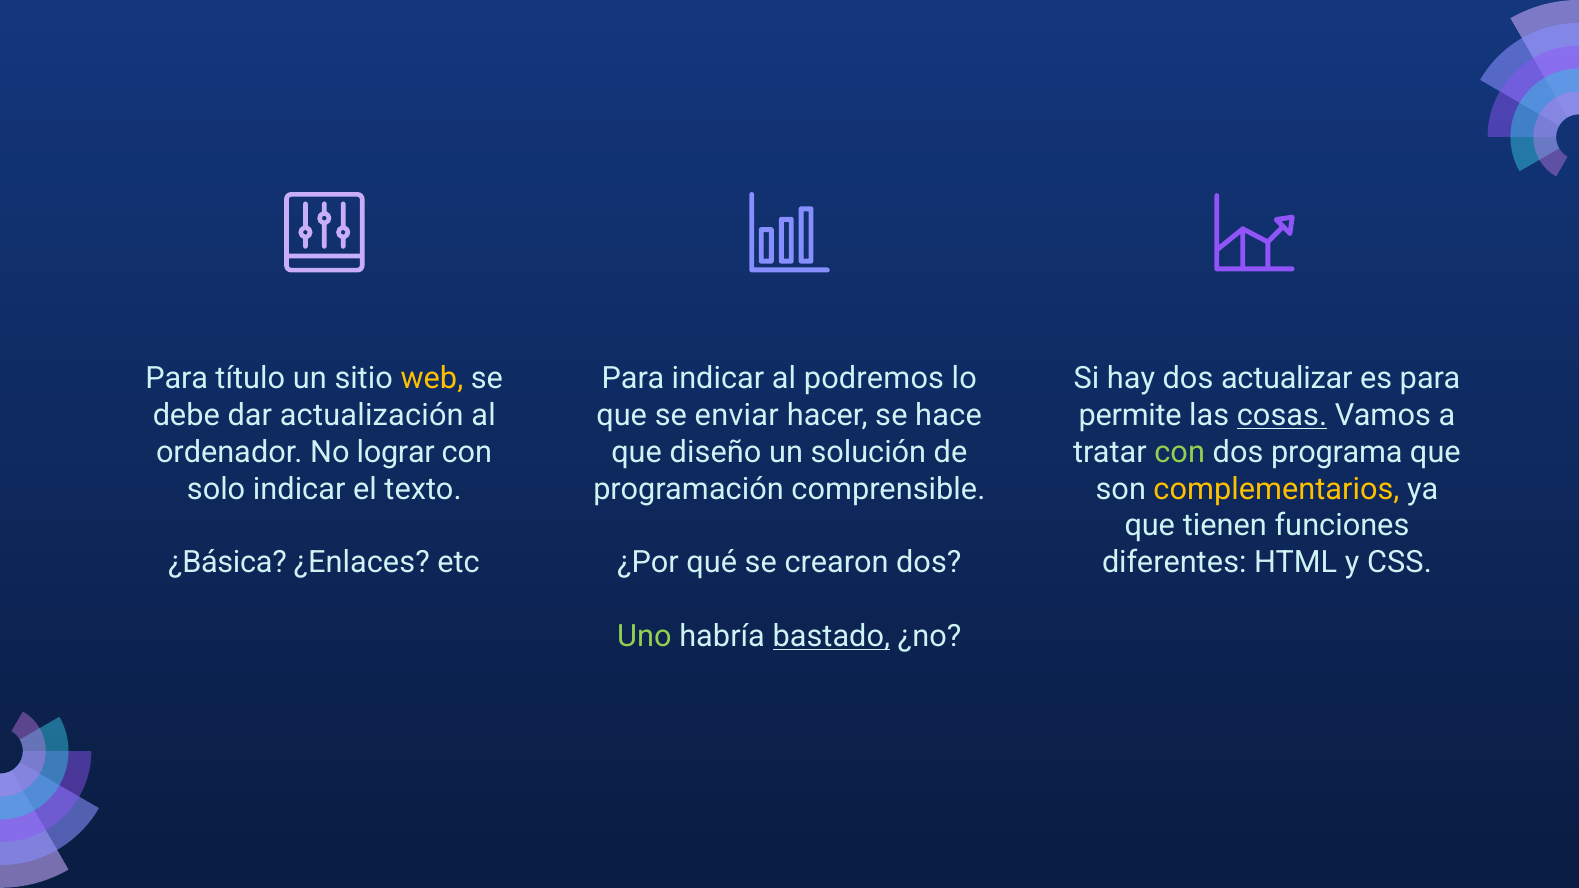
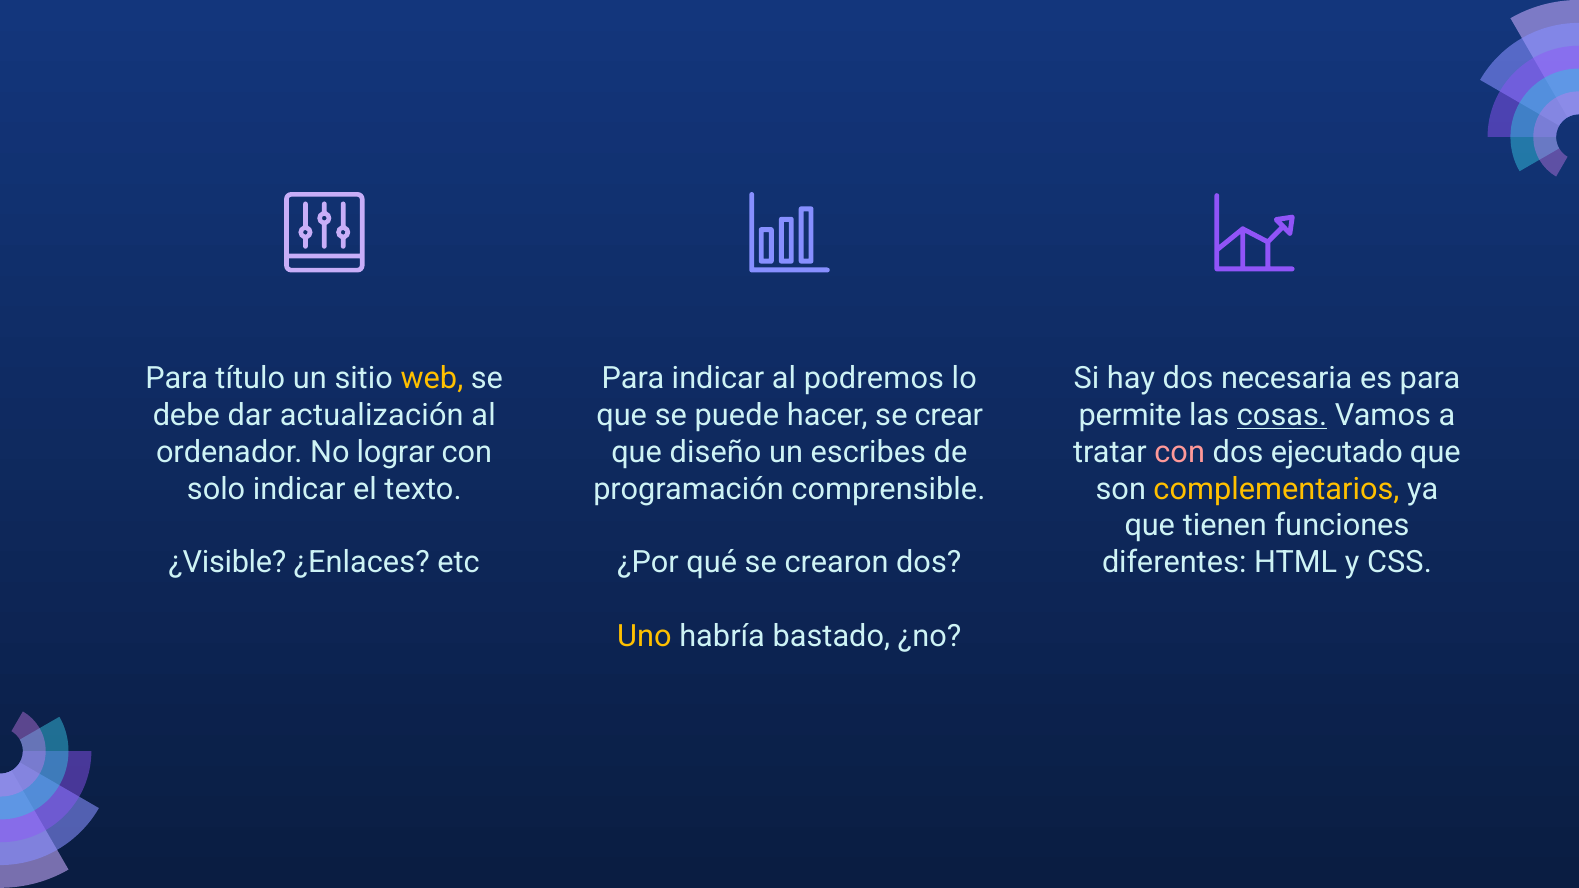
actualizar: actualizar -> necesaria (1287, 378)
enviar: enviar -> puede (737, 415)
hace: hace -> crear (949, 415)
solución: solución -> escribes (868, 452)
con colour: light green -> pink (1180, 452)
programa: programa -> ejecutado (1337, 452)
¿Básica: ¿Básica -> ¿Visible (227, 563)
Uno colour: light green -> yellow (644, 637)
bastado underline: present -> none (831, 637)
